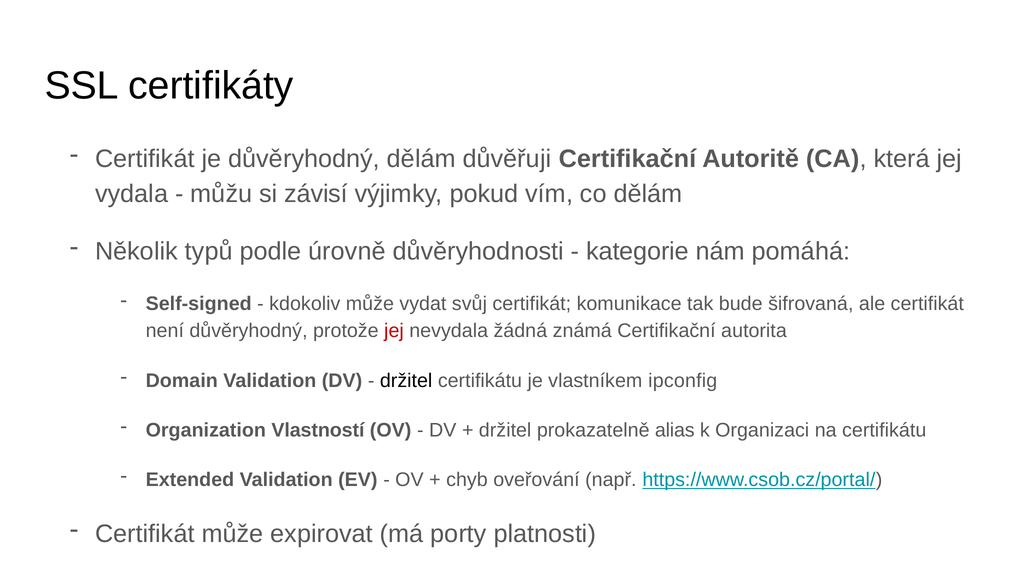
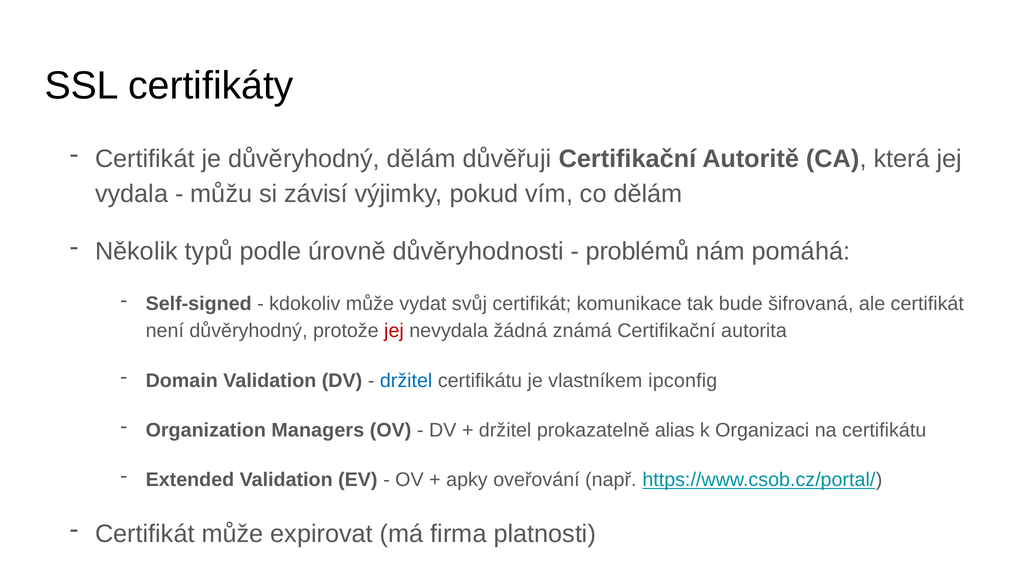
kategorie: kategorie -> problémů (638, 251)
držitel colour: black -> blue (406, 380)
Vlastností: Vlastností -> Managers (318, 430)
chyb: chyb -> apky (467, 479)
porty: porty -> firma (458, 534)
